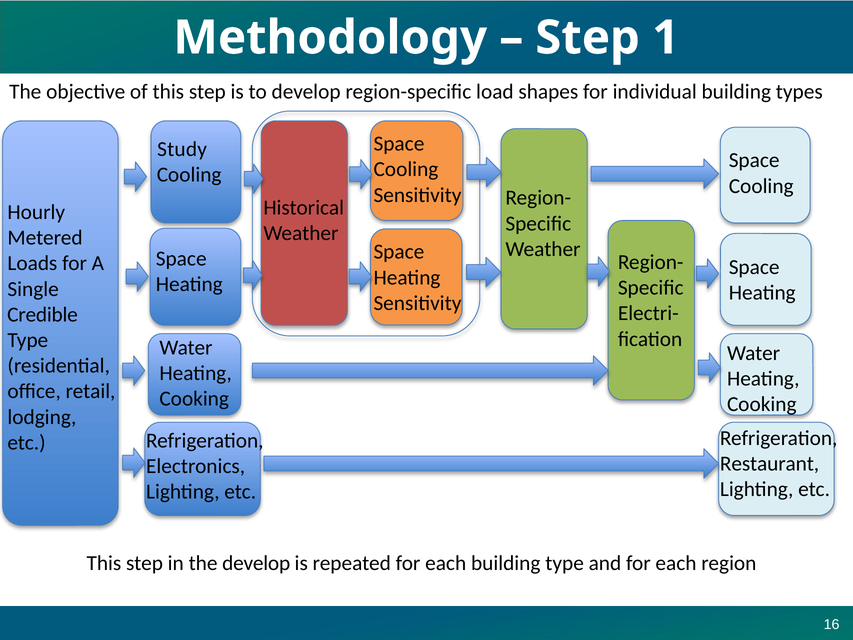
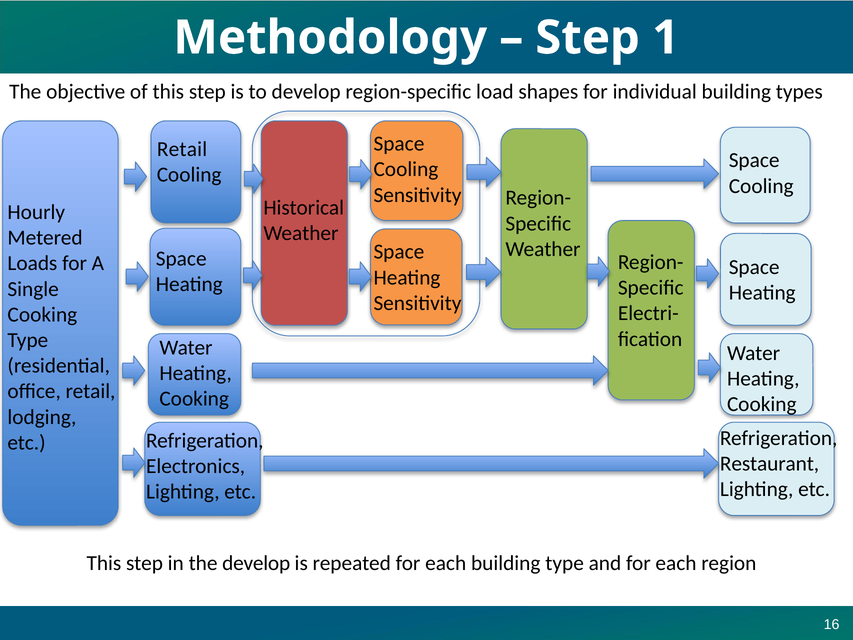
Study: Study -> Retail (182, 149)
Credible: Credible -> Cooking (42, 315)
